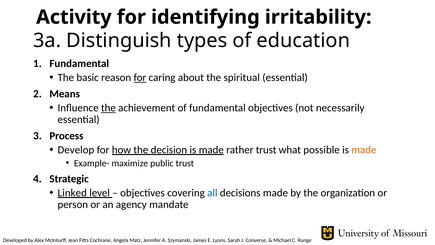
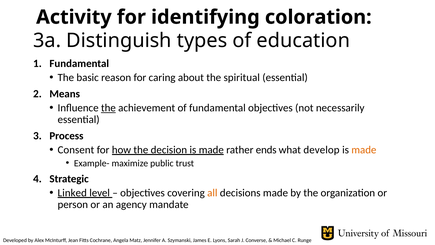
irritability: irritability -> coloration (318, 17)
for underline: present -> none (140, 77)
Develop: Develop -> Consent (76, 150)
rather trust: trust -> ends (266, 150)
possible: possible -> develop (321, 150)
all colour: blue -> orange (212, 193)
